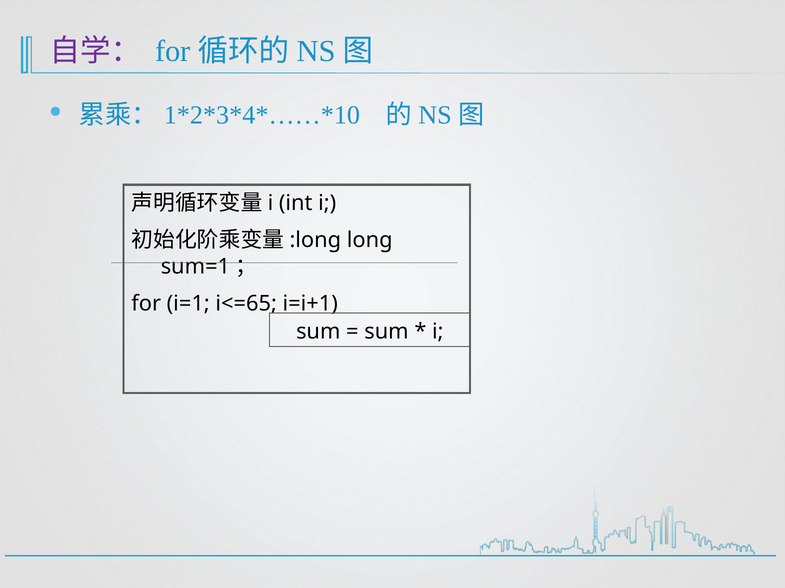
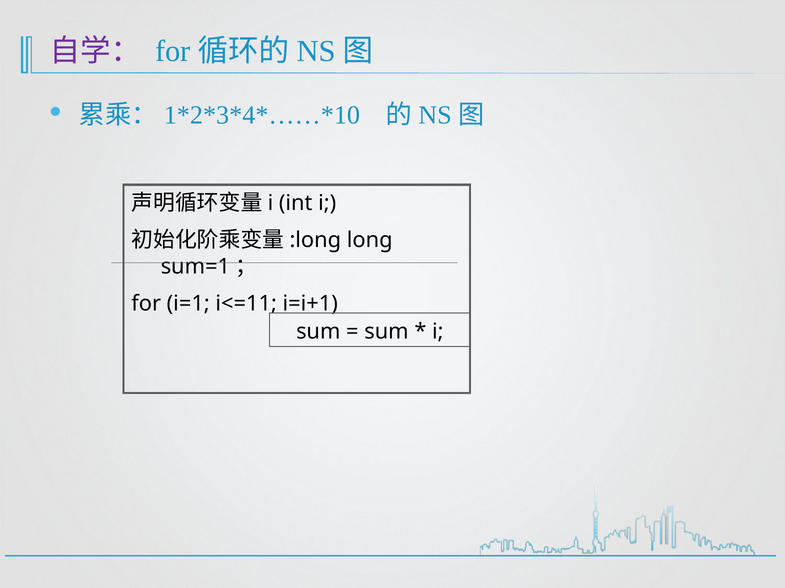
i<=65: i<=65 -> i<=11 (246, 304)
